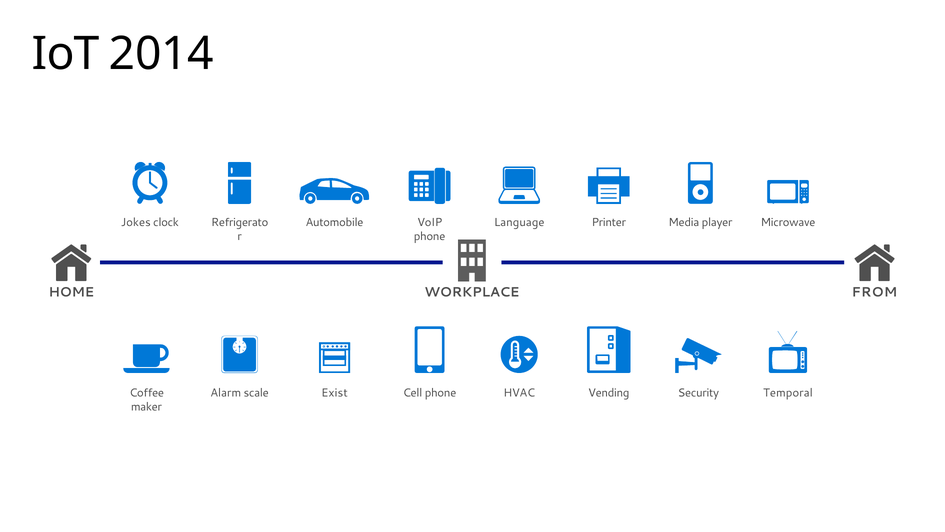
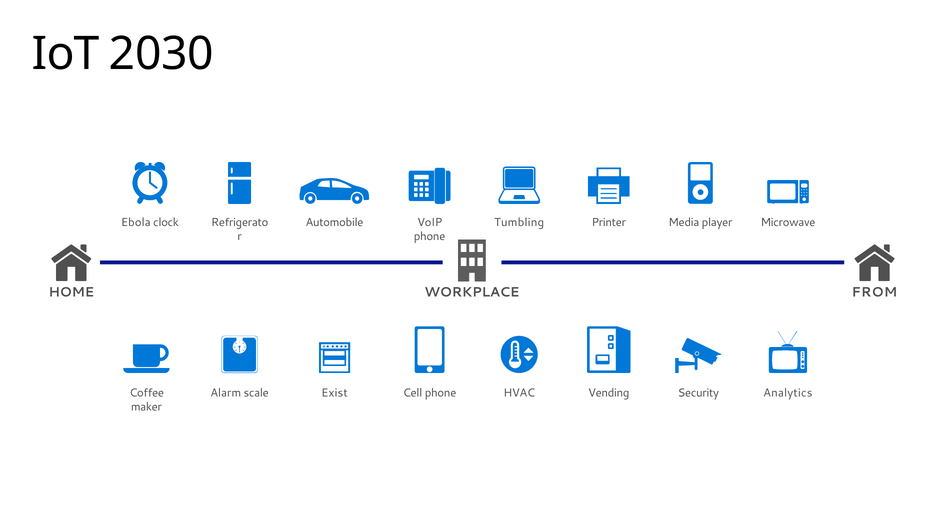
2014: 2014 -> 2030 (161, 54)
Jokes: Jokes -> Ebola (136, 222)
Language: Language -> Tumbling (519, 222)
Temporal: Temporal -> Analytics (788, 393)
